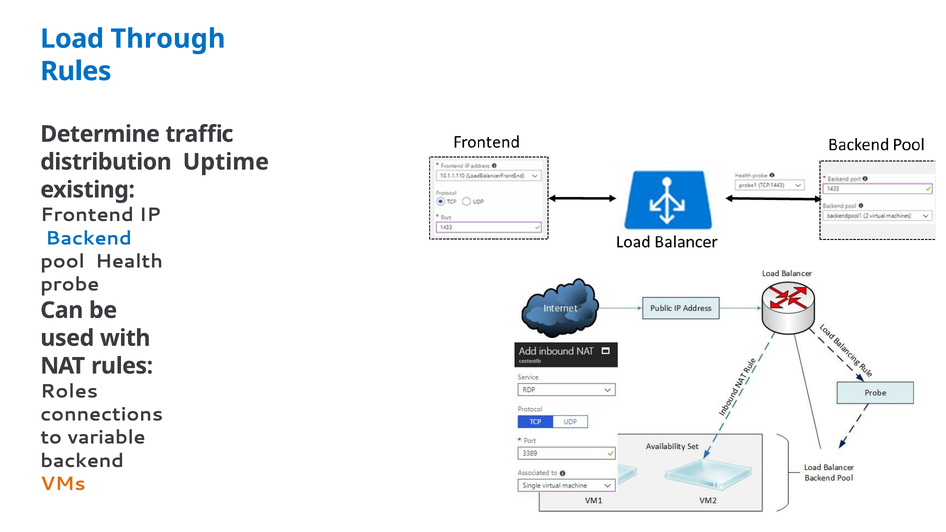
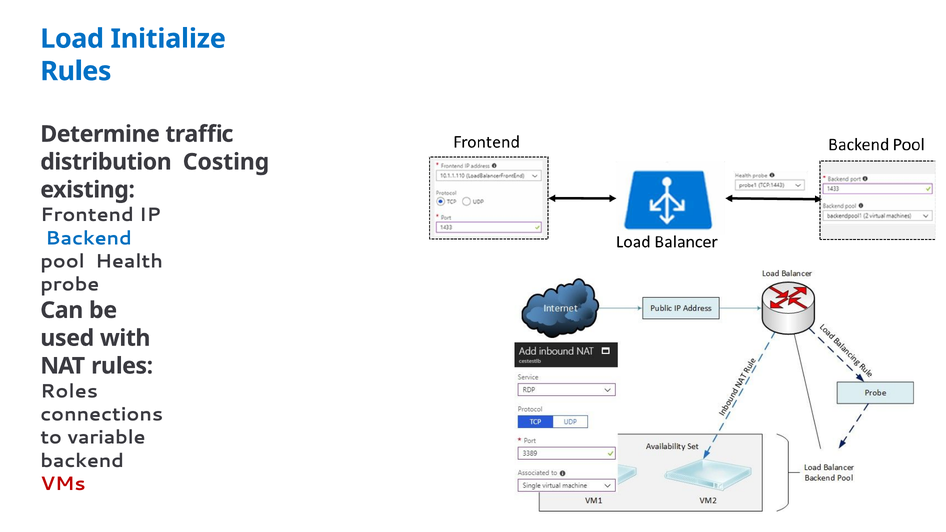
Through: Through -> Initialize (168, 39)
Uptime: Uptime -> Costing (226, 162)
VMs colour: orange -> red (63, 484)
